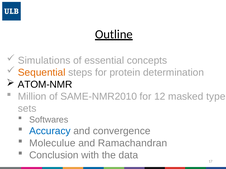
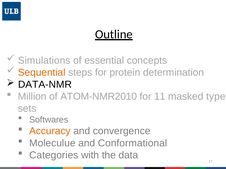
ATOM-NMR: ATOM-NMR -> DATA-NMR (45, 85)
SAME-NMR2010: SAME-NMR2010 -> ATOM-NMR2010 (99, 97)
12: 12 -> 11 (160, 97)
Accuracy colour: blue -> orange (50, 131)
Ramachandran: Ramachandran -> Conformational (133, 143)
Conclusion: Conclusion -> Categories (54, 156)
